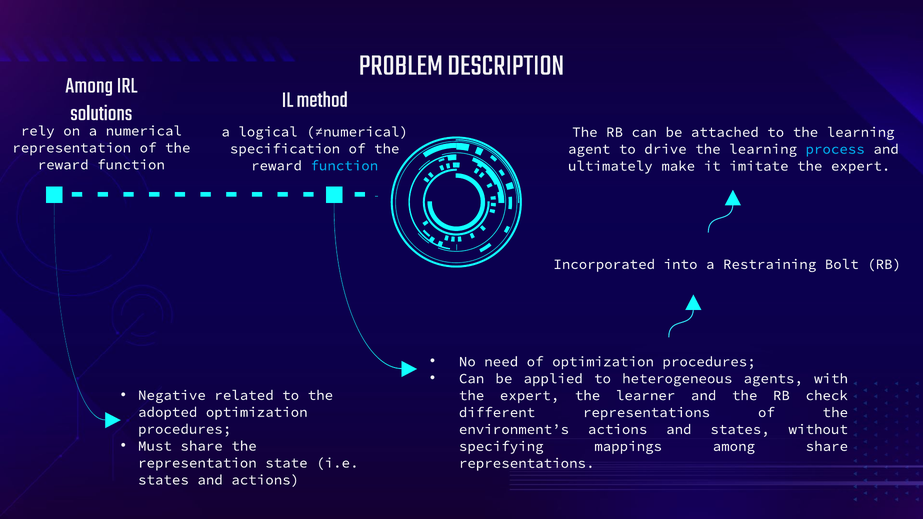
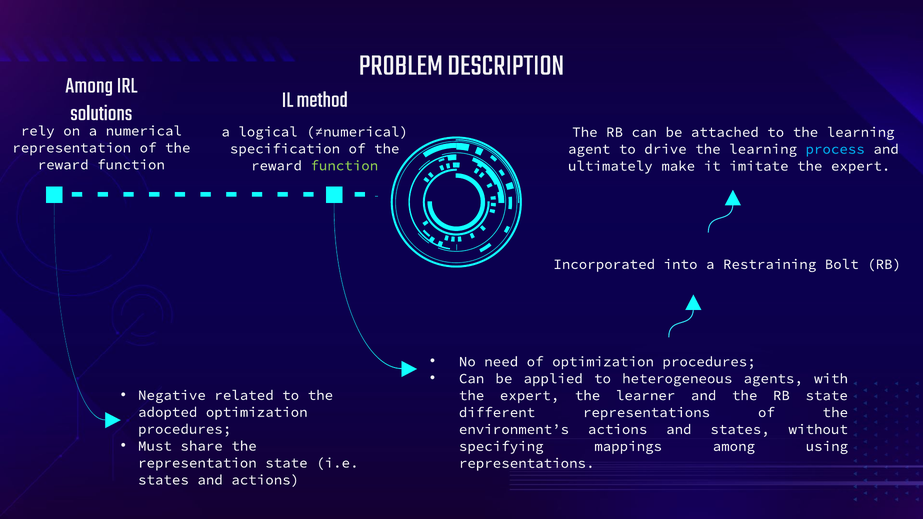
function colour: light blue -> light green (344, 166)
RB check: check -> state (827, 396)
among share: share -> using (827, 446)
